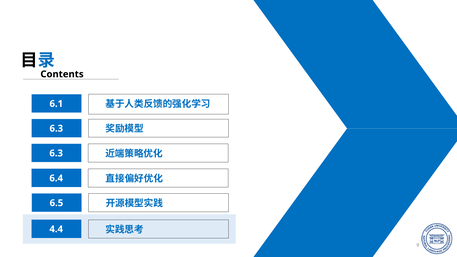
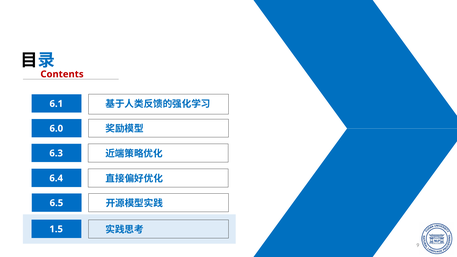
Contents colour: black -> red (62, 74)
6.3: 6.3 -> 6.0 (56, 129)
4.4: 4.4 -> 1.5 (56, 229)
